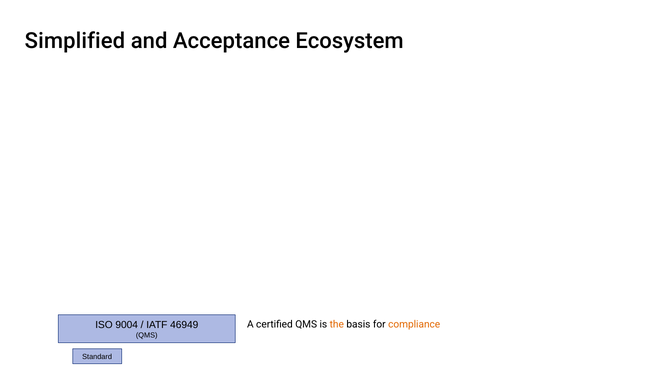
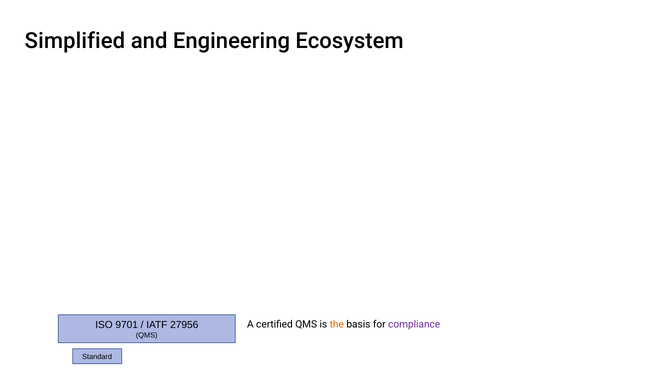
Acceptance: Acceptance -> Engineering (231, 41)
compliance colour: orange -> purple (414, 324)
9004: 9004 -> 9701 (127, 325)
46949: 46949 -> 27956 (184, 325)
